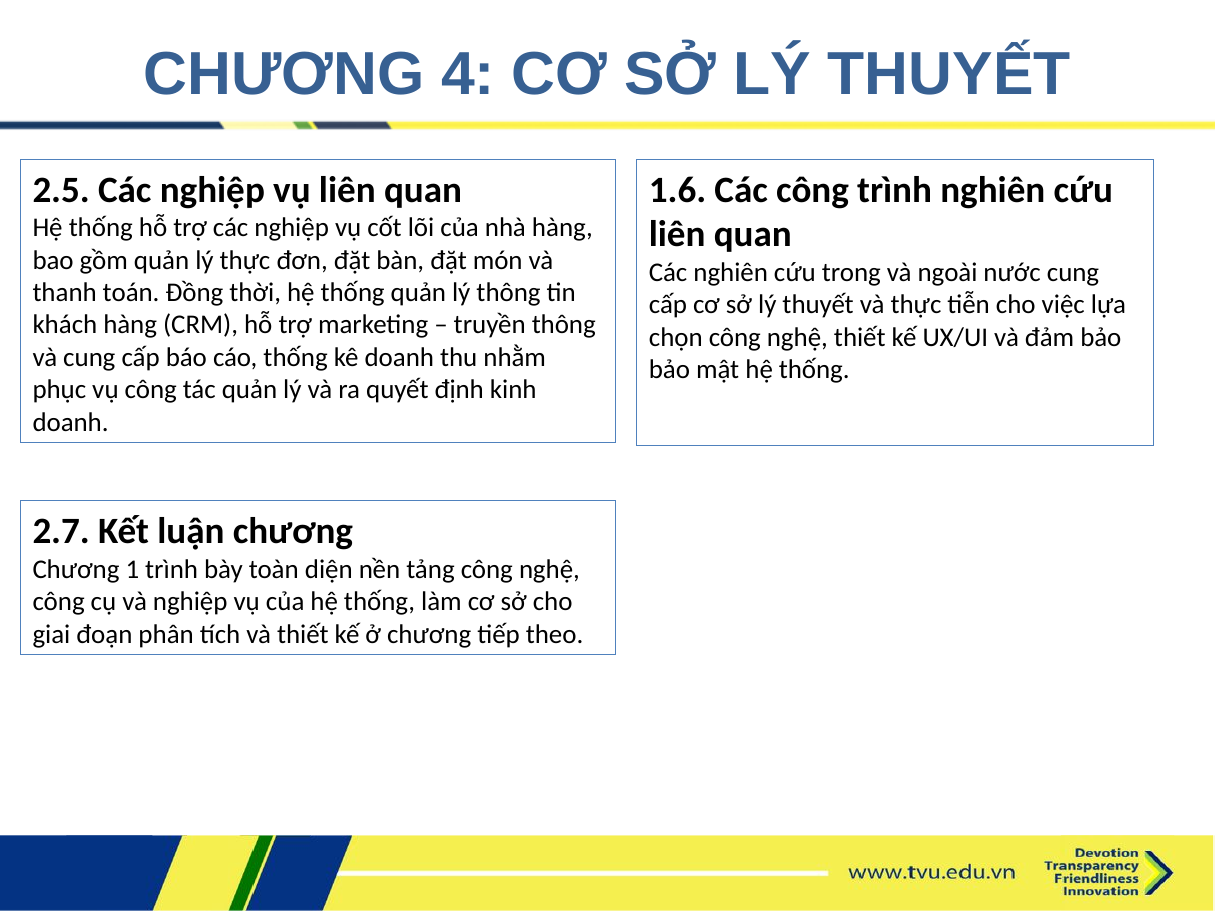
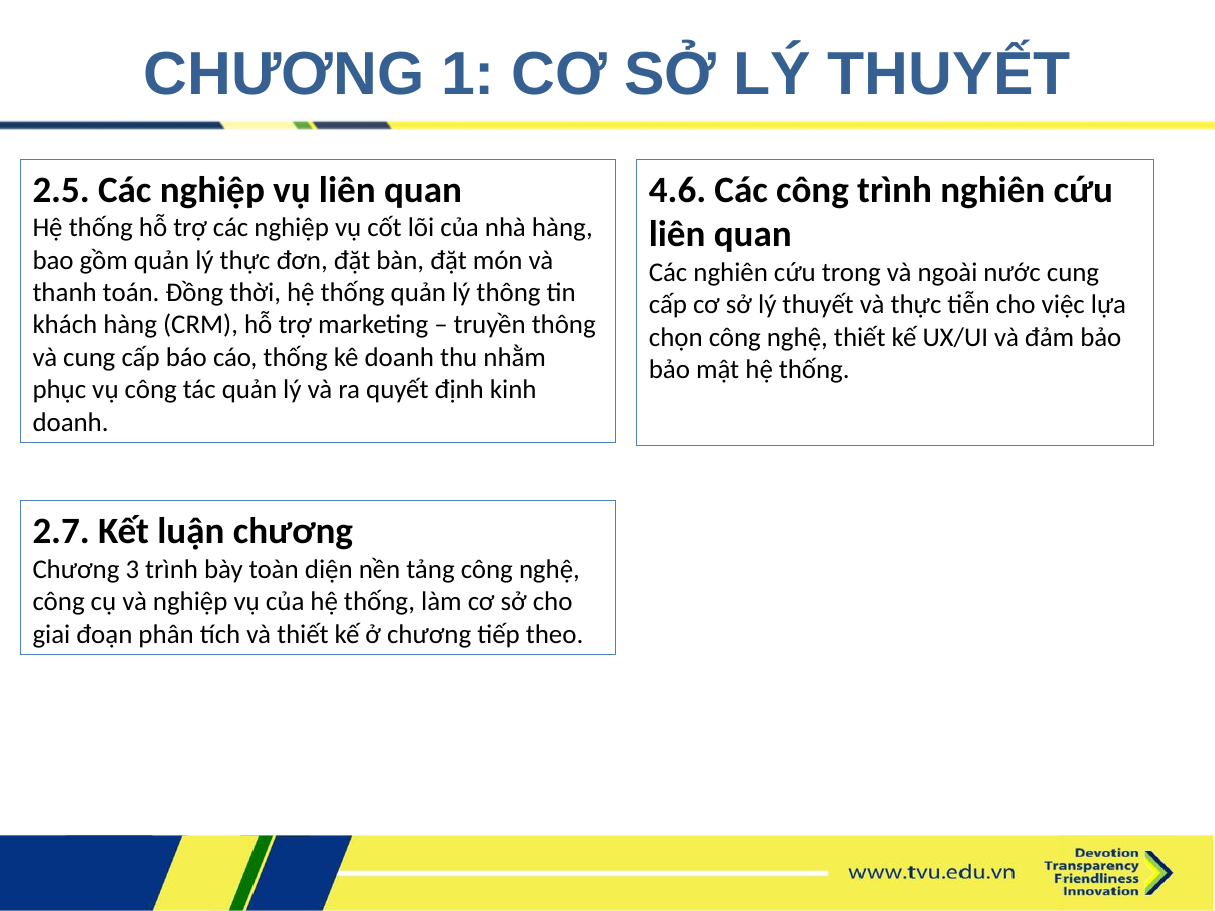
4: 4 -> 1 (468, 74)
1.6: 1.6 -> 4.6 (678, 190)
1: 1 -> 3 (132, 570)
